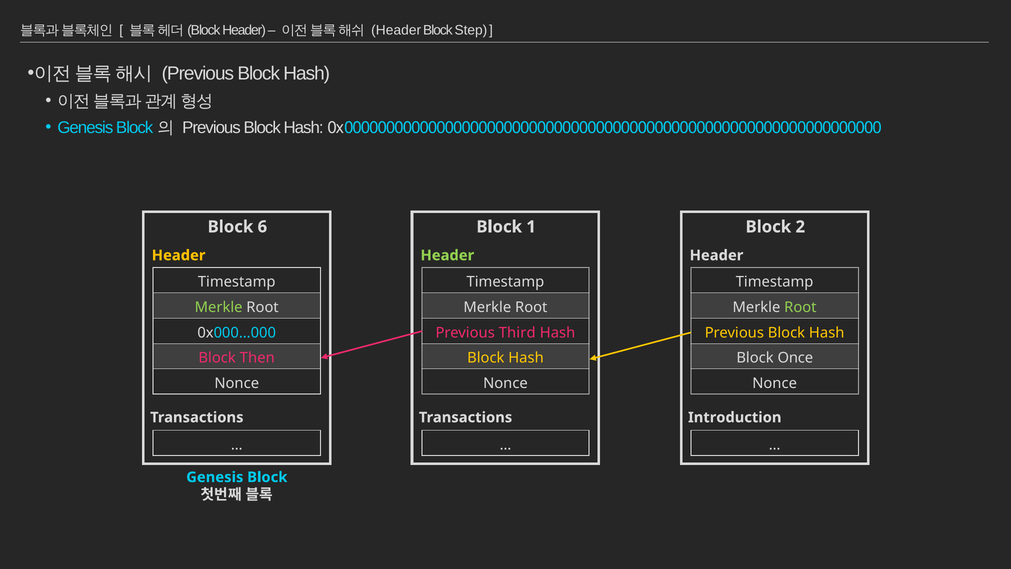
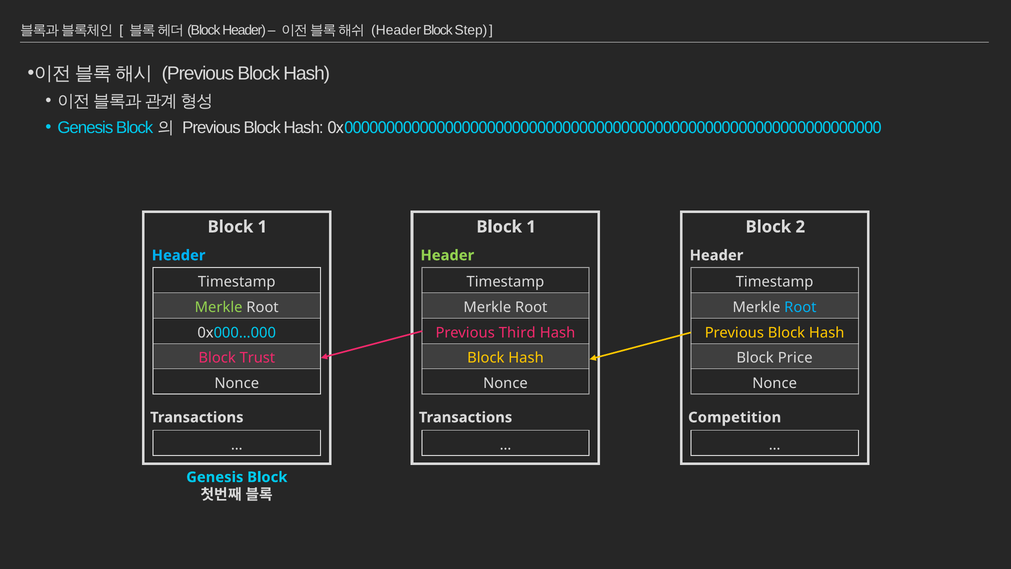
6: 6 -> 1 (262, 227)
Header colour: yellow -> light blue (179, 255)
Root colour: light green -> light blue (800, 307)
Then: Then -> Trust (257, 358)
Once: Once -> Price (795, 358)
Introduction: Introduction -> Competition (735, 417)
